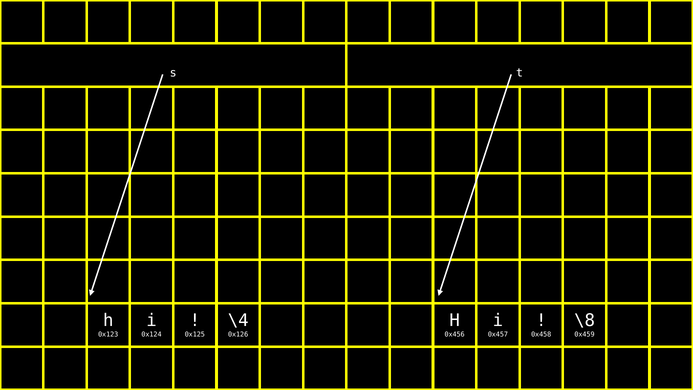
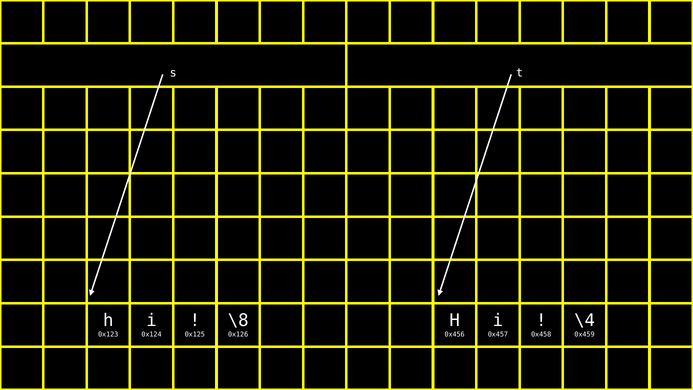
\4: \4 -> \8 (238, 320)
\8: \8 -> \4 (585, 320)
